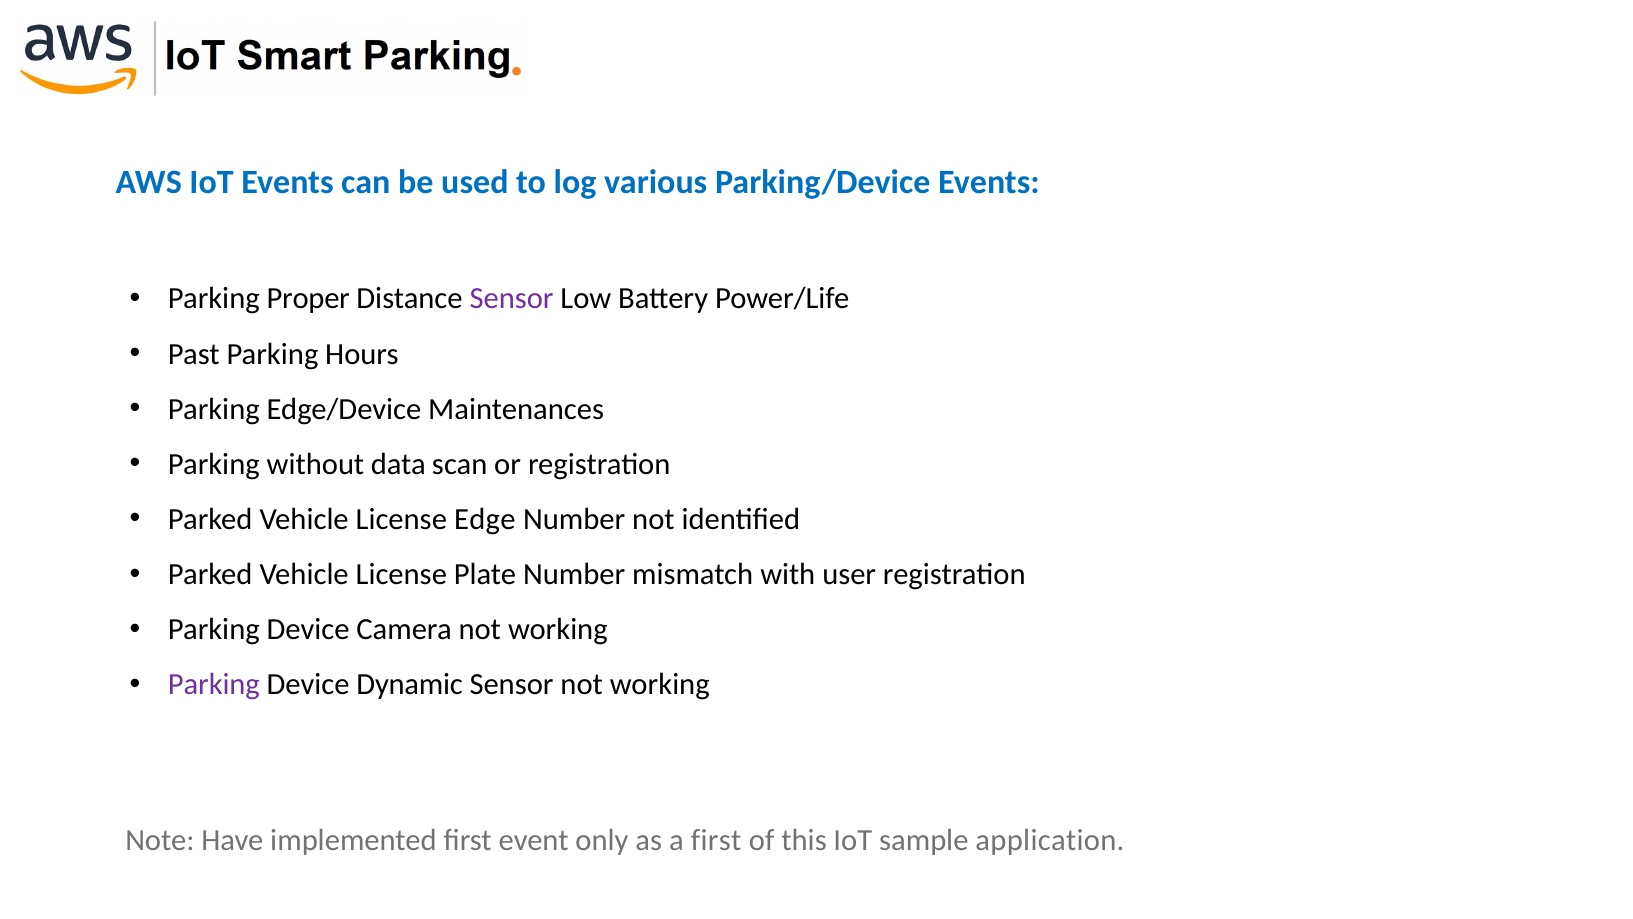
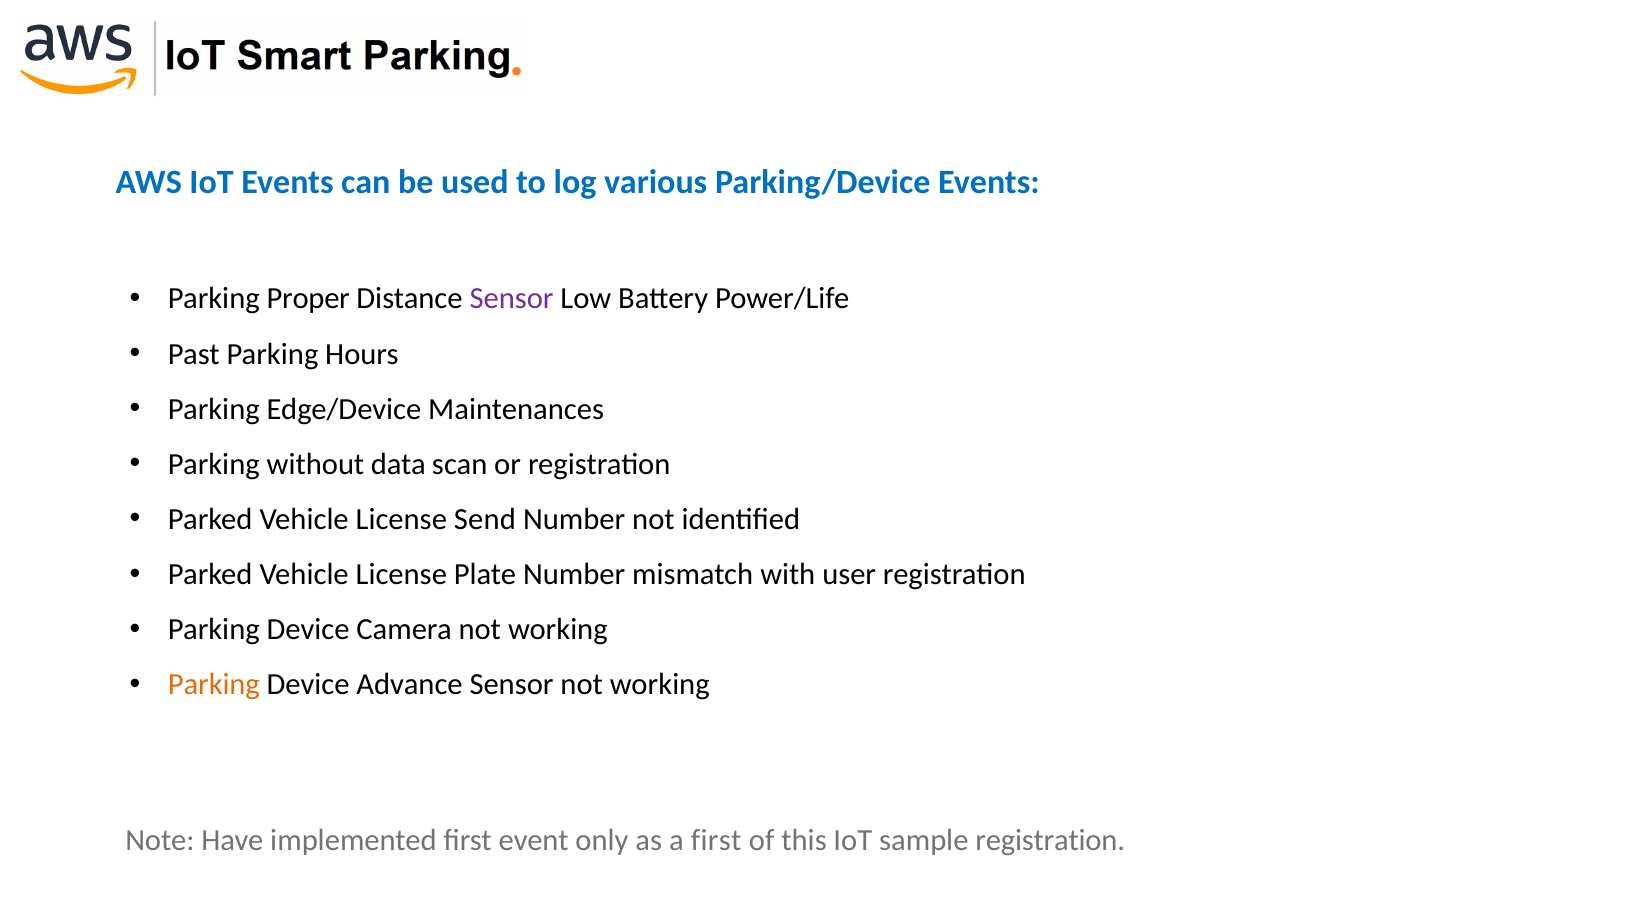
Edge: Edge -> Send (485, 519)
Parking colour: purple -> orange (214, 685)
Dynamic: Dynamic -> Advance (410, 685)
sample application: application -> registration (1050, 840)
